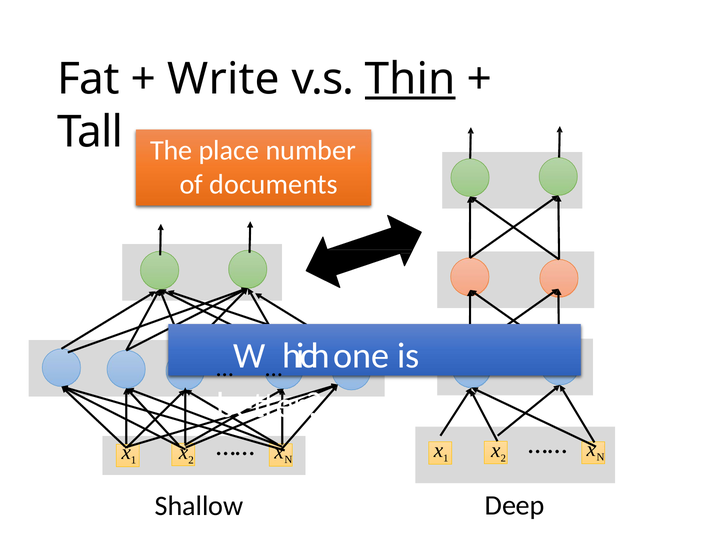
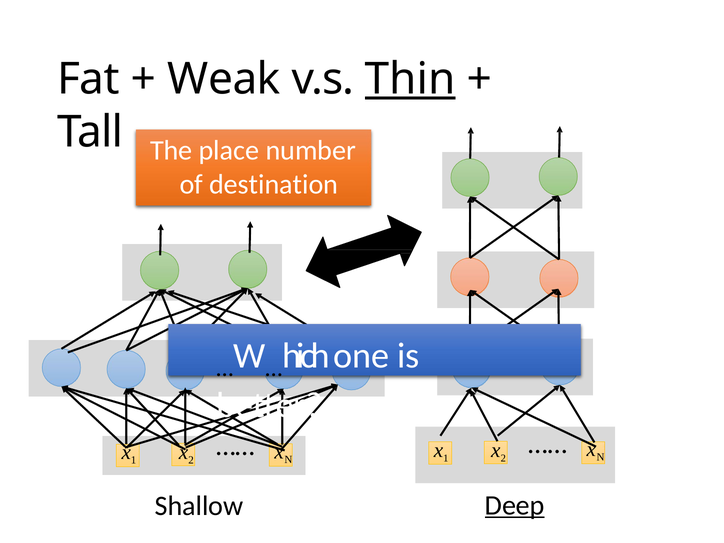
Write: Write -> Weak (224, 79)
documents: documents -> destination (274, 184)
Deep underline: none -> present (515, 505)
